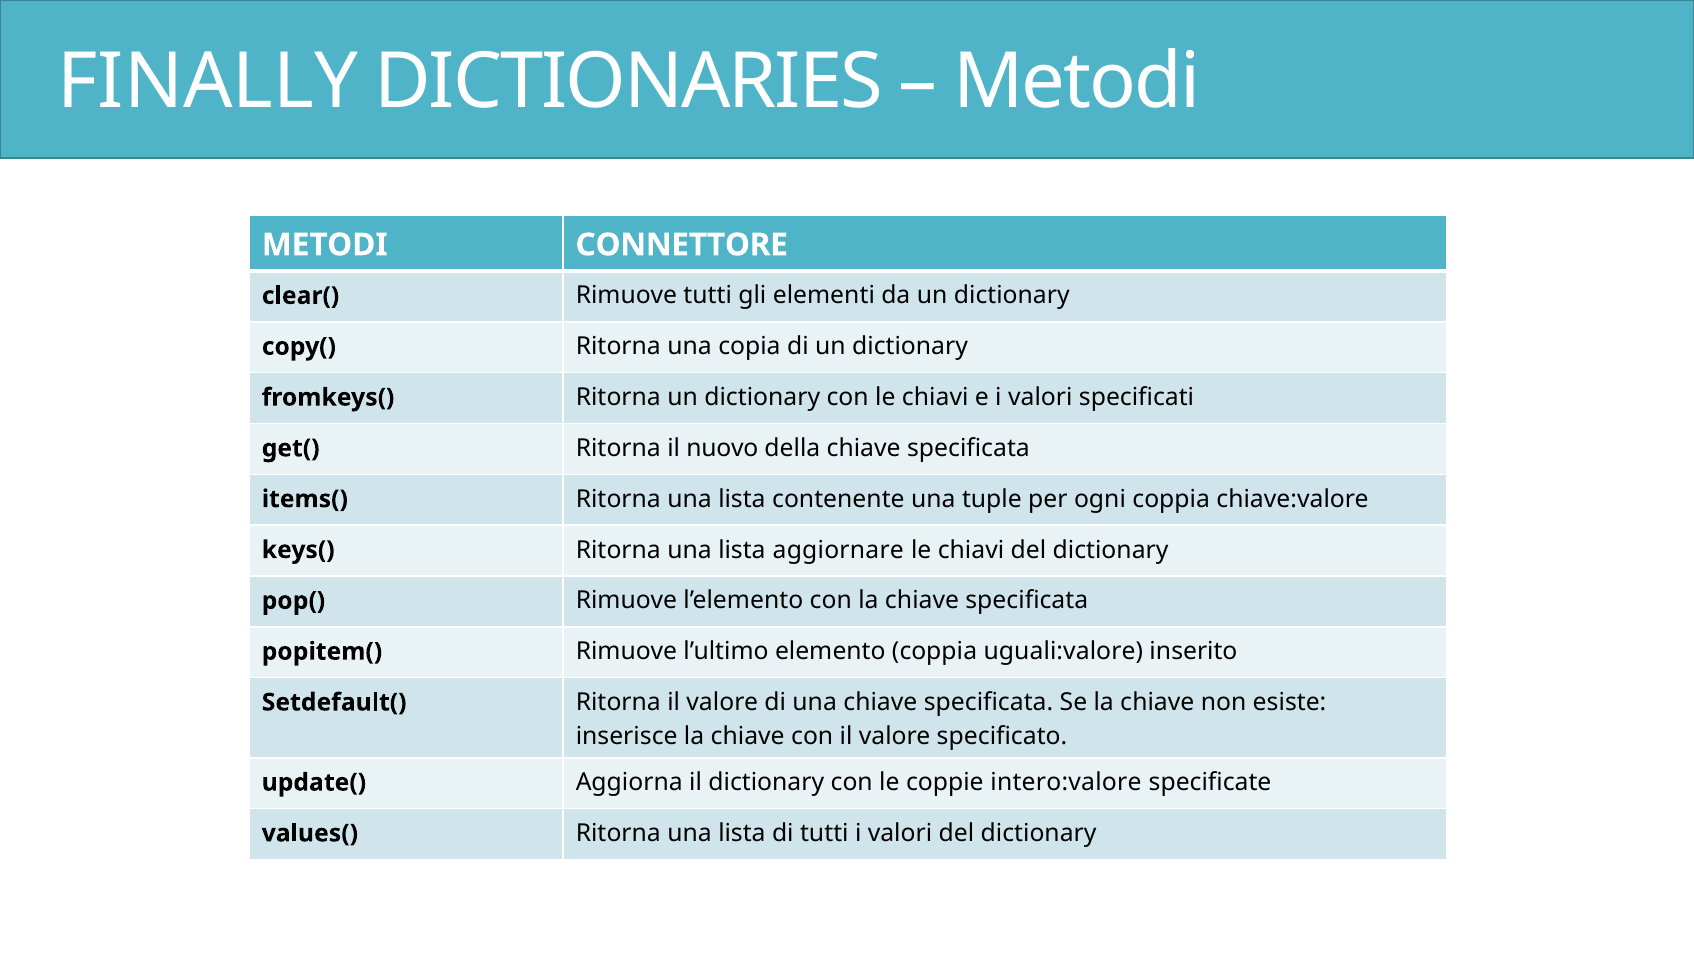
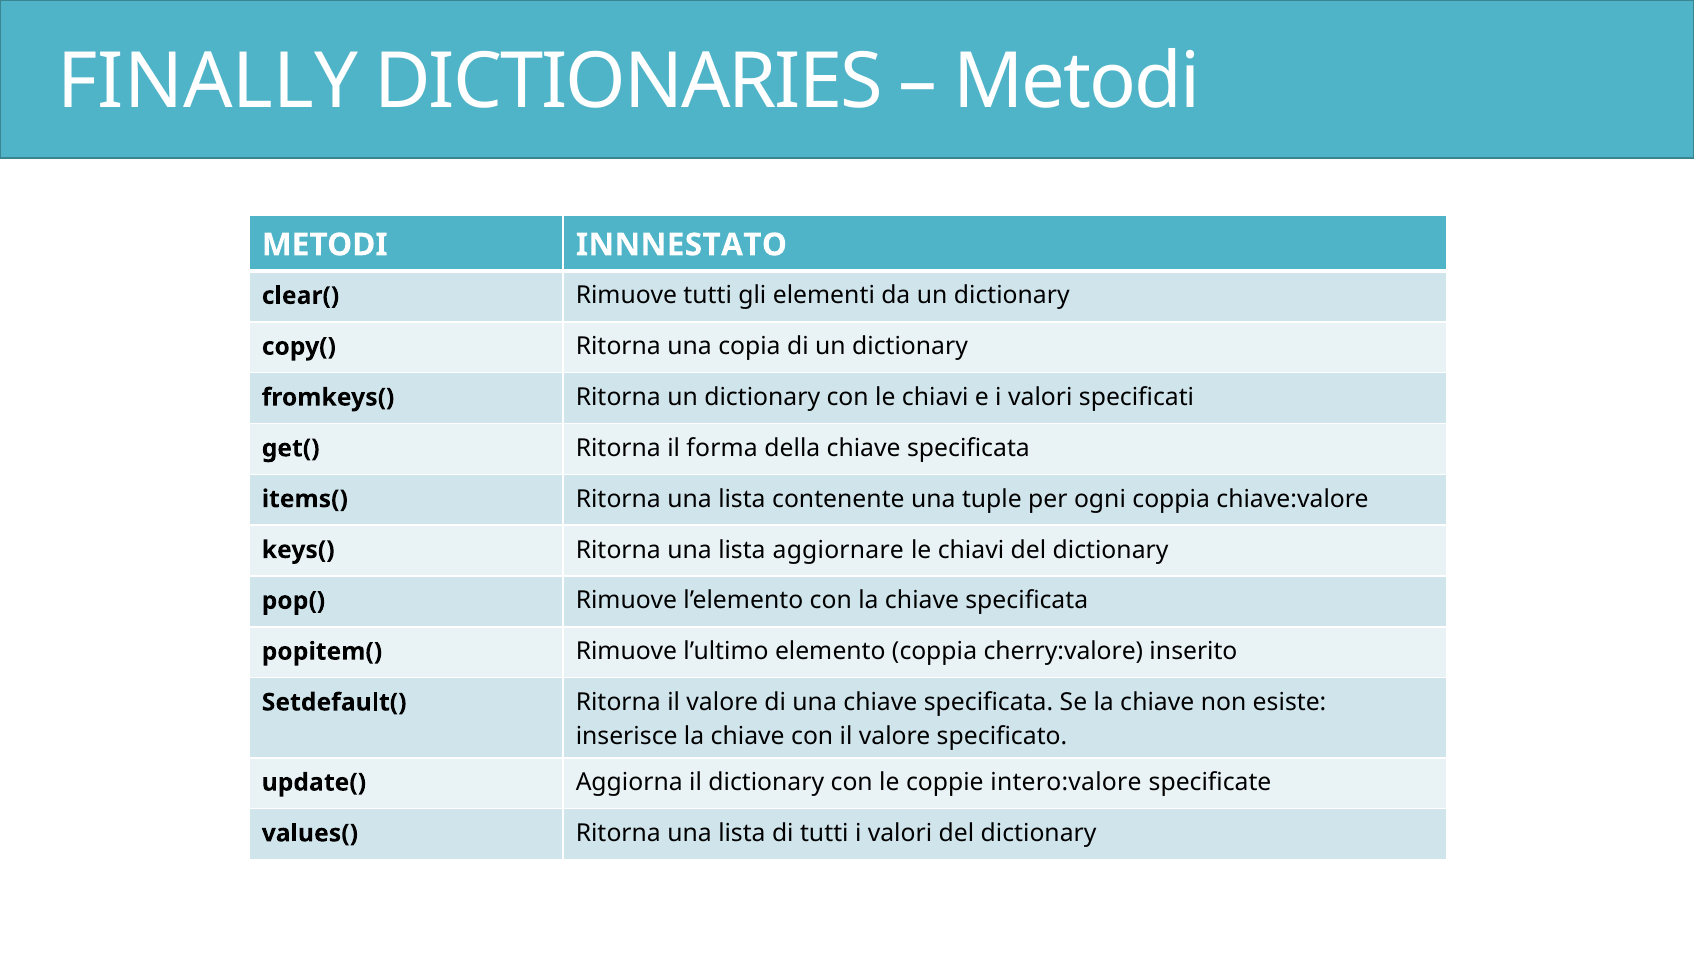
CONNETTORE: CONNETTORE -> INNNESTATO (681, 245)
nuovo: nuovo -> forma (722, 448)
uguali:valore: uguali:valore -> cherry:valore (1063, 651)
